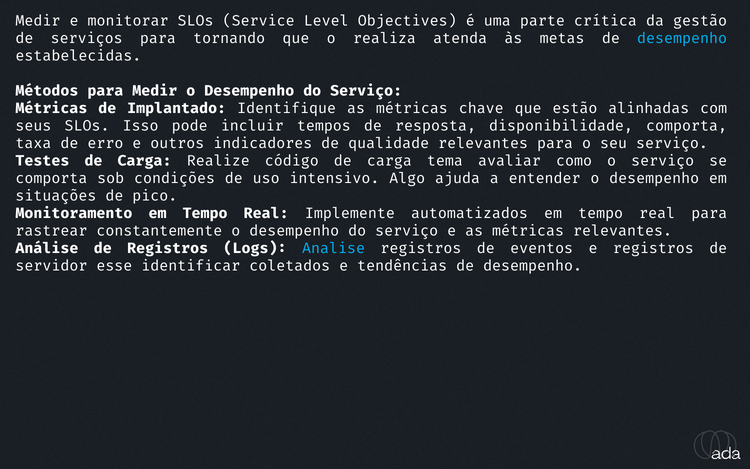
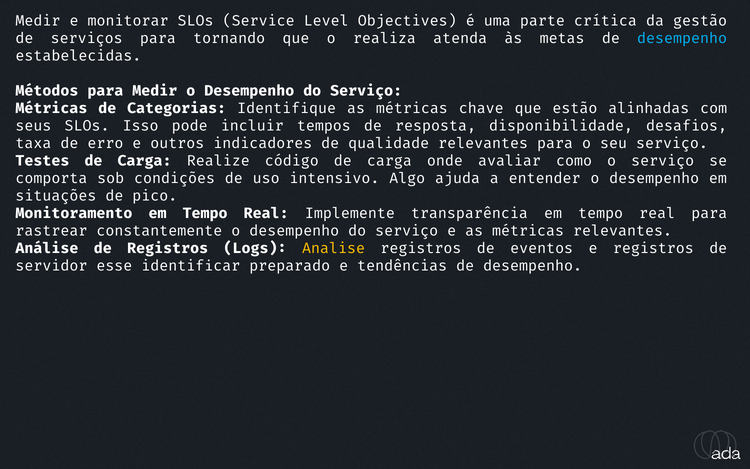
Implantado: Implantado -> Categorias (177, 108)
disponibilidade comporta: comporta -> desafios (687, 126)
tema: tema -> onde (445, 161)
automatizados: automatizados -> transparência (469, 213)
Analise colour: light blue -> yellow (334, 248)
coletados: coletados -> preparado (290, 266)
